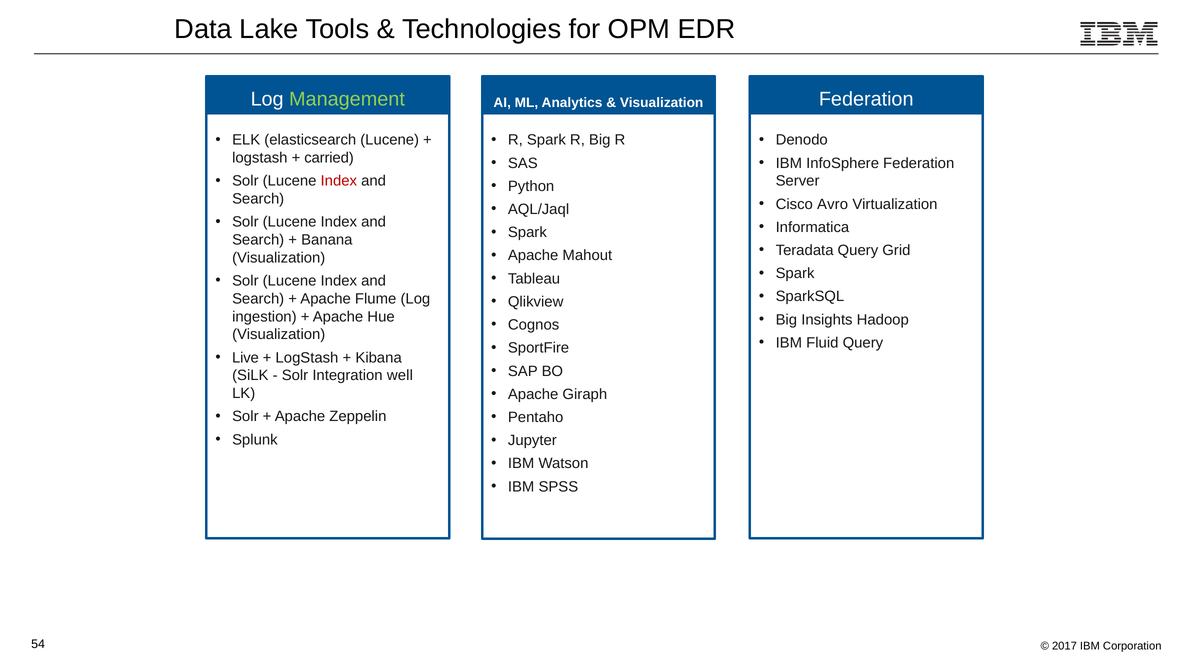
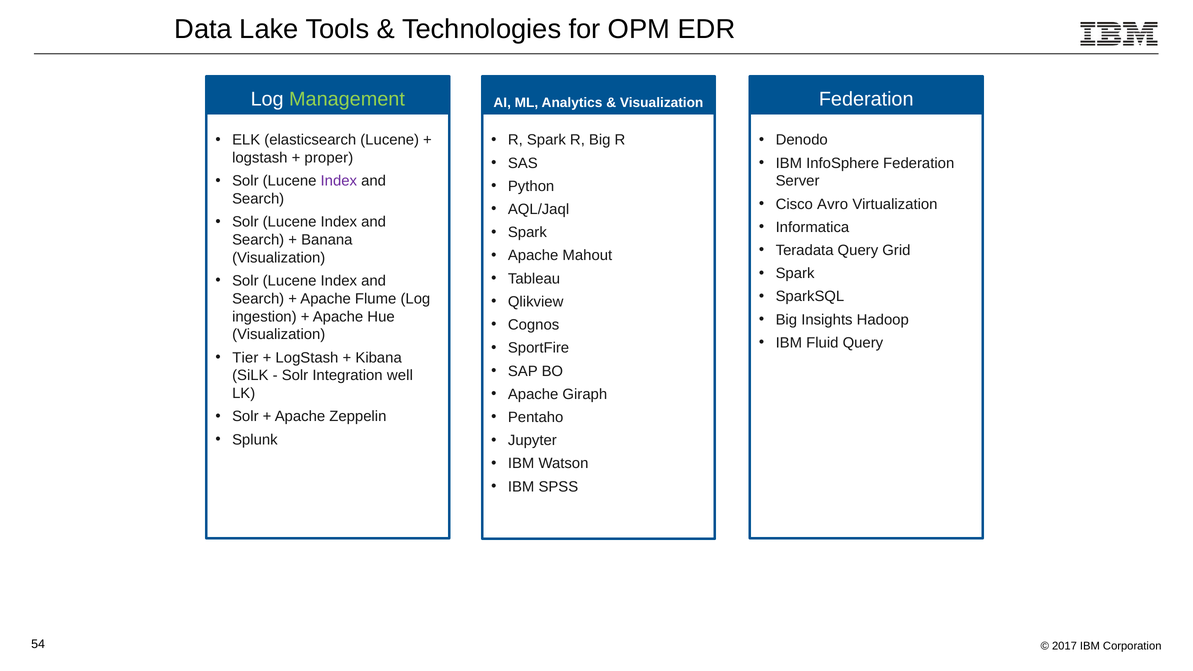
carried: carried -> proper (329, 158)
Index colour: red -> purple (339, 181)
Live: Live -> Tier (245, 358)
